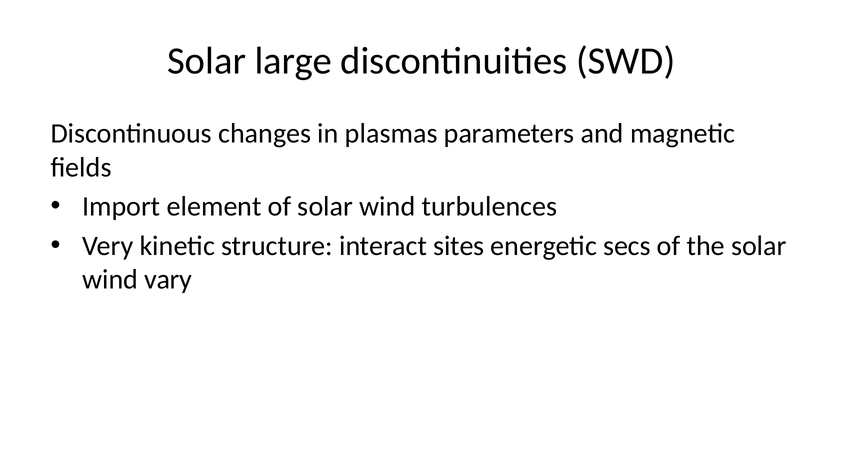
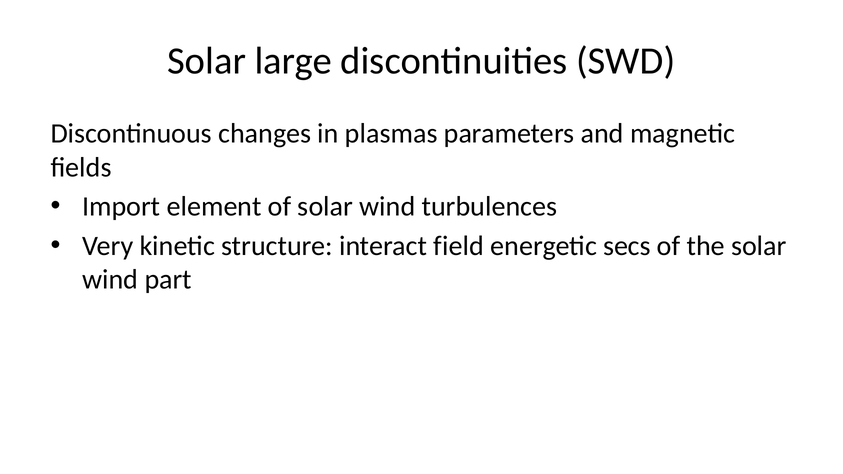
sites: sites -> field (459, 246)
vary: vary -> part (168, 280)
